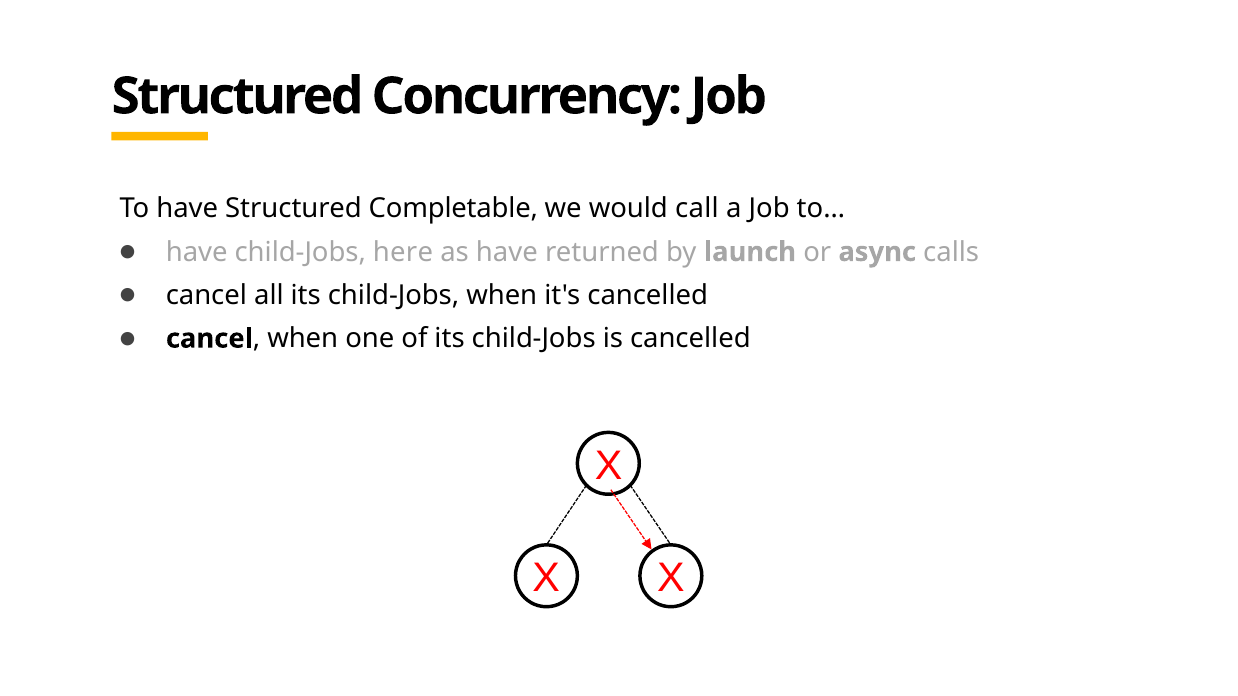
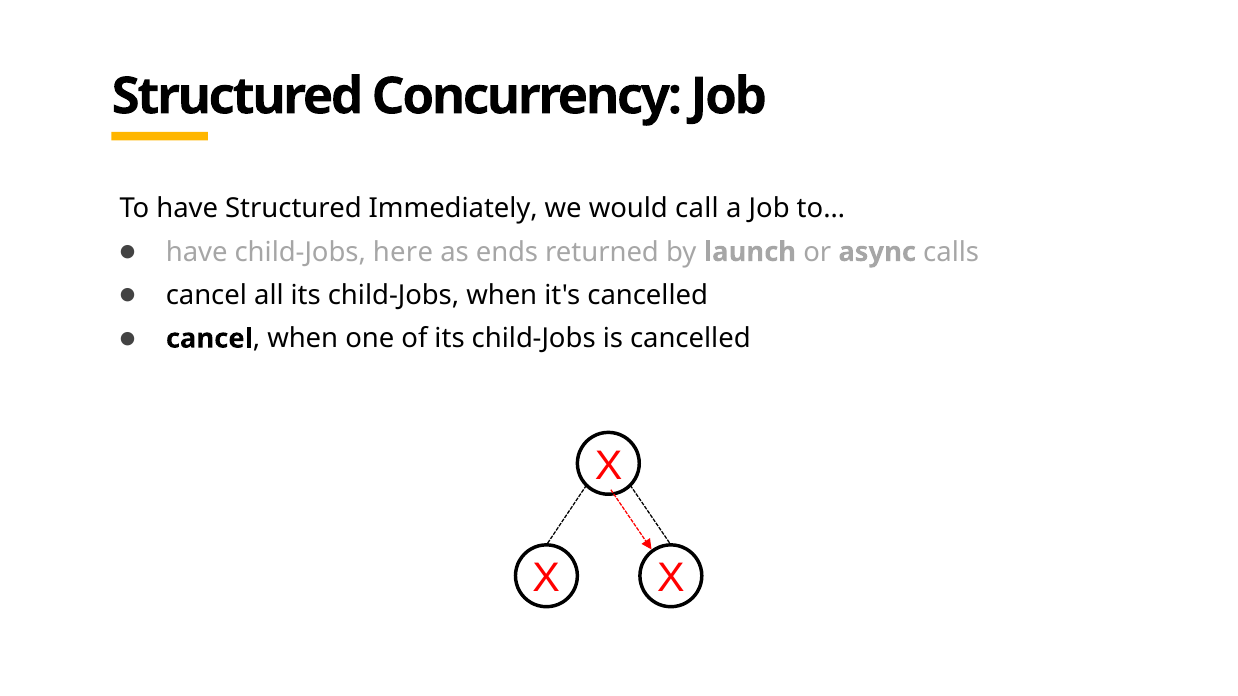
Completable: Completable -> Immediately (453, 209)
as have: have -> ends (507, 252)
